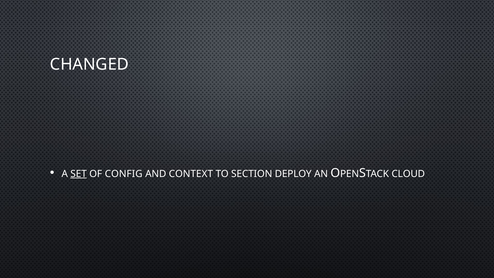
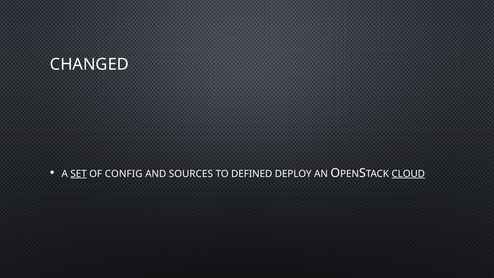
CONTEXT: CONTEXT -> SOURCES (191, 174)
SECTION: SECTION -> DEFINED (252, 174)
CLOUD underline: none -> present (408, 174)
